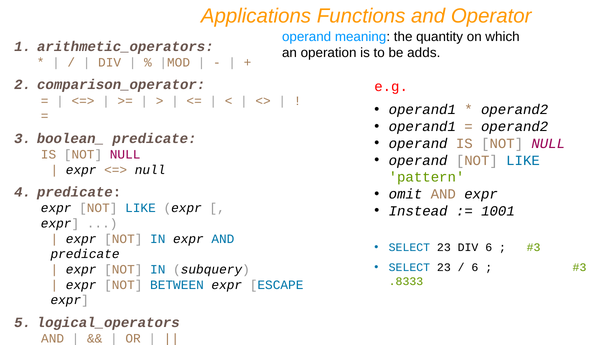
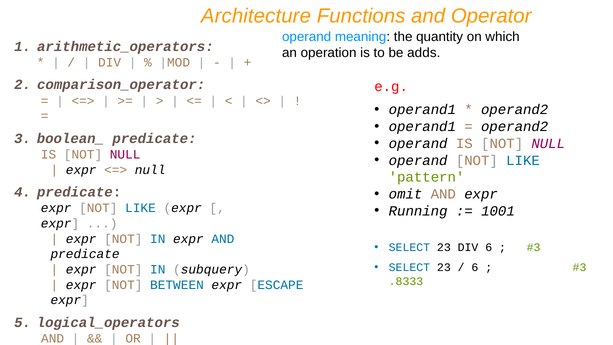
Applications: Applications -> Architecture (256, 16)
Instead: Instead -> Running (418, 211)
